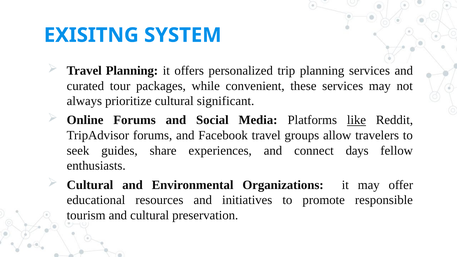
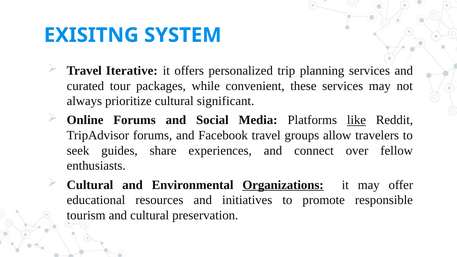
Travel Planning: Planning -> Iterative (132, 71)
days: days -> over (357, 151)
Organizations underline: none -> present (283, 185)
